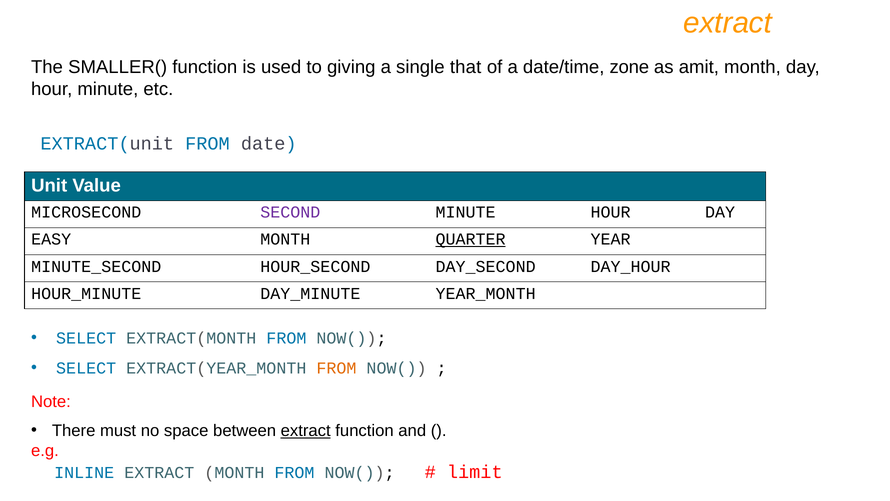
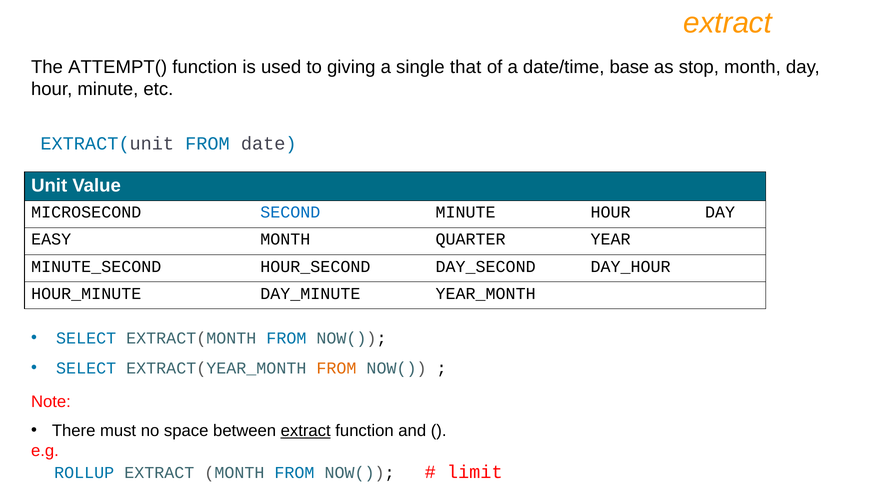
SMALLER(: SMALLER( -> ATTEMPT( (118, 67)
zone: zone -> base (629, 67)
amit: amit -> stop (699, 67)
SECOND colour: purple -> blue (290, 212)
QUARTER underline: present -> none (471, 239)
INLINE: INLINE -> ROLLUP (84, 472)
